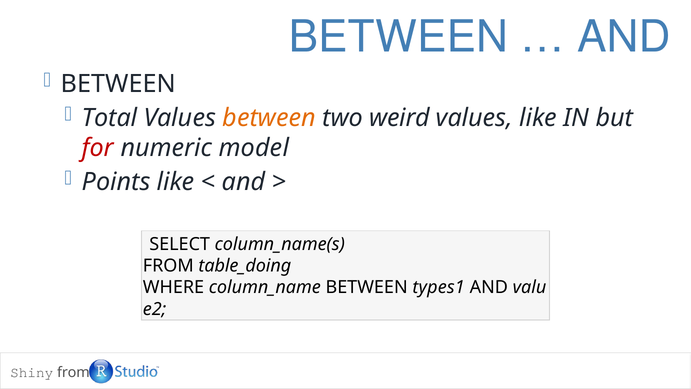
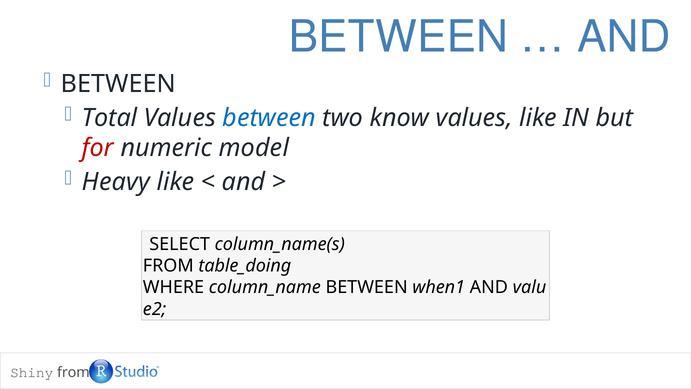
between colour: orange -> blue (269, 118)
weird: weird -> know (399, 118)
Points: Points -> Heavy (116, 182)
types1: types1 -> when1 (439, 287)
